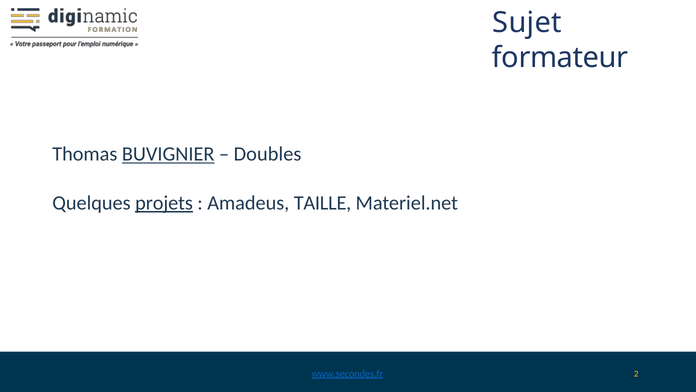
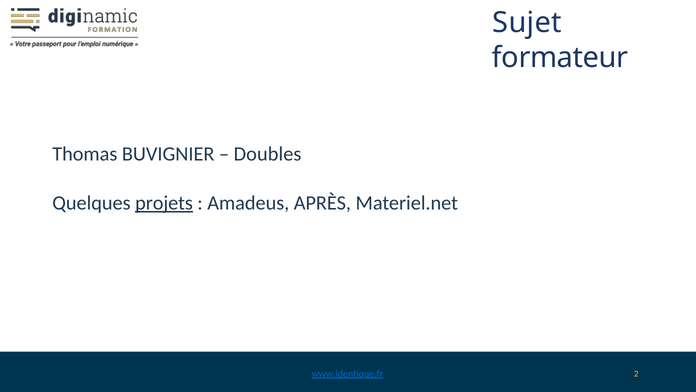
BUVIGNIER underline: present -> none (168, 154)
TAILLE: TAILLE -> APRÈS (322, 203)
www.secondes.fr: www.secondes.fr -> www.identique.fr (347, 373)
